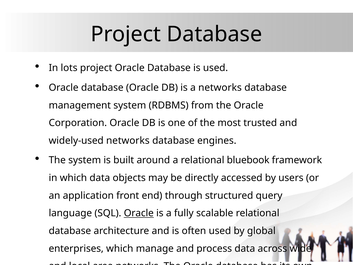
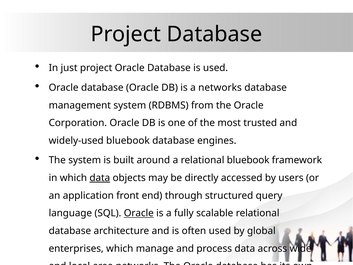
In lots: lots -> just (69, 68)
widely-used networks: networks -> bluebook (128, 140)
data underline: none -> present (100, 178)
